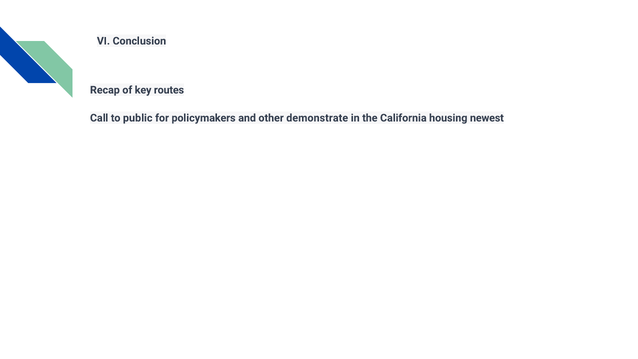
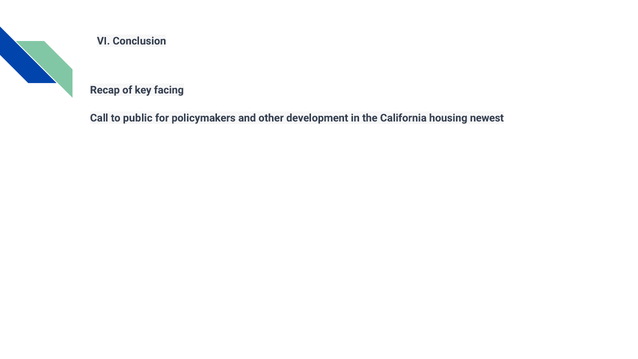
routes: routes -> facing (169, 90)
demonstrate: demonstrate -> development (317, 118)
